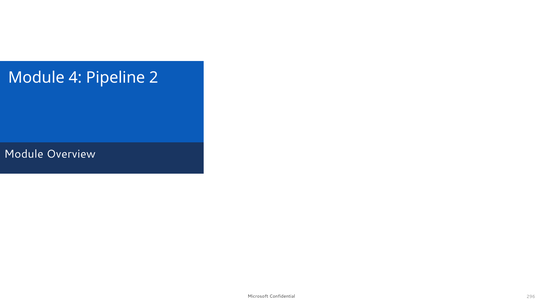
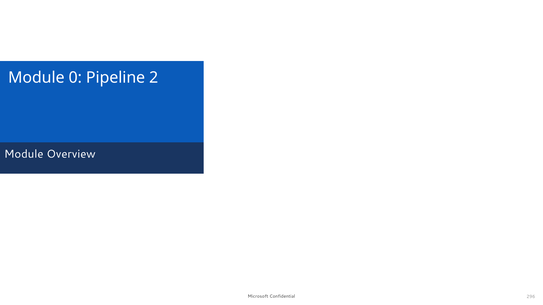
4: 4 -> 0 (75, 78)
